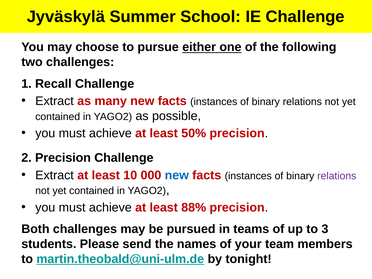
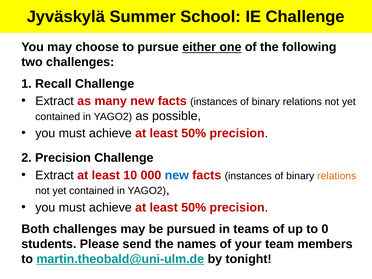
relations colour: purple -> orange (337, 176)
88%: 88% -> 50% (194, 207)
3: 3 -> 0 (325, 229)
